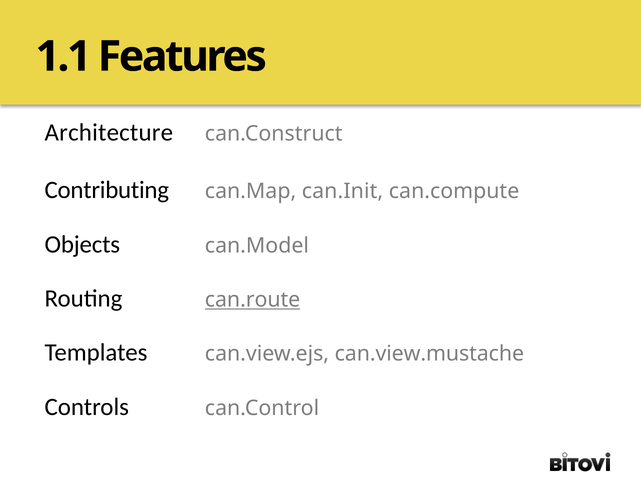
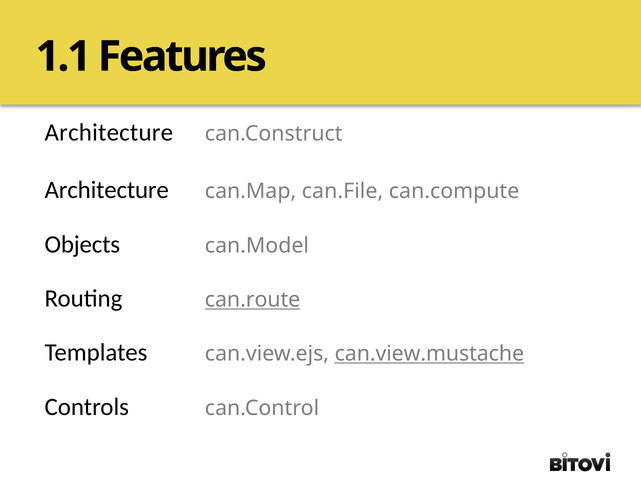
Contributing: Contributing -> Architecture (107, 190)
can.Init: can.Init -> can.File (343, 191)
can.view.mustache underline: none -> present (429, 354)
